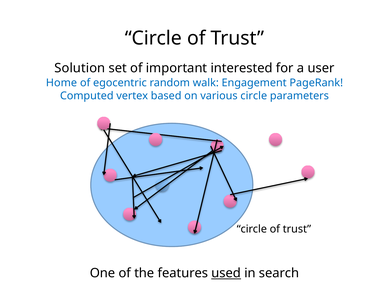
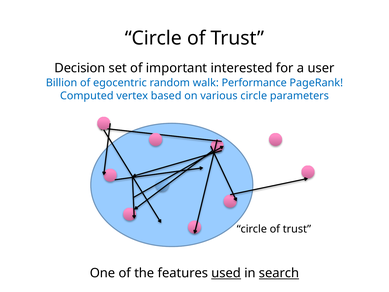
Solution: Solution -> Decision (80, 68)
Home: Home -> Billion (62, 83)
Engagement: Engagement -> Performance (254, 83)
search underline: none -> present (279, 273)
